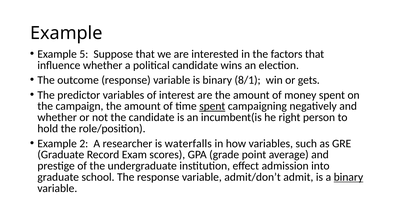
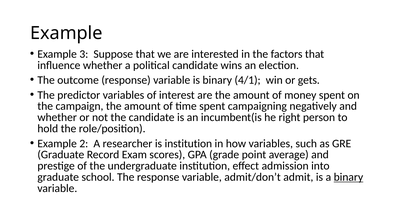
5: 5 -> 3 (84, 54)
8/1: 8/1 -> 4/1 (248, 80)
spent underline: present -> none (212, 106)
is waterfalls: waterfalls -> institution (188, 143)
